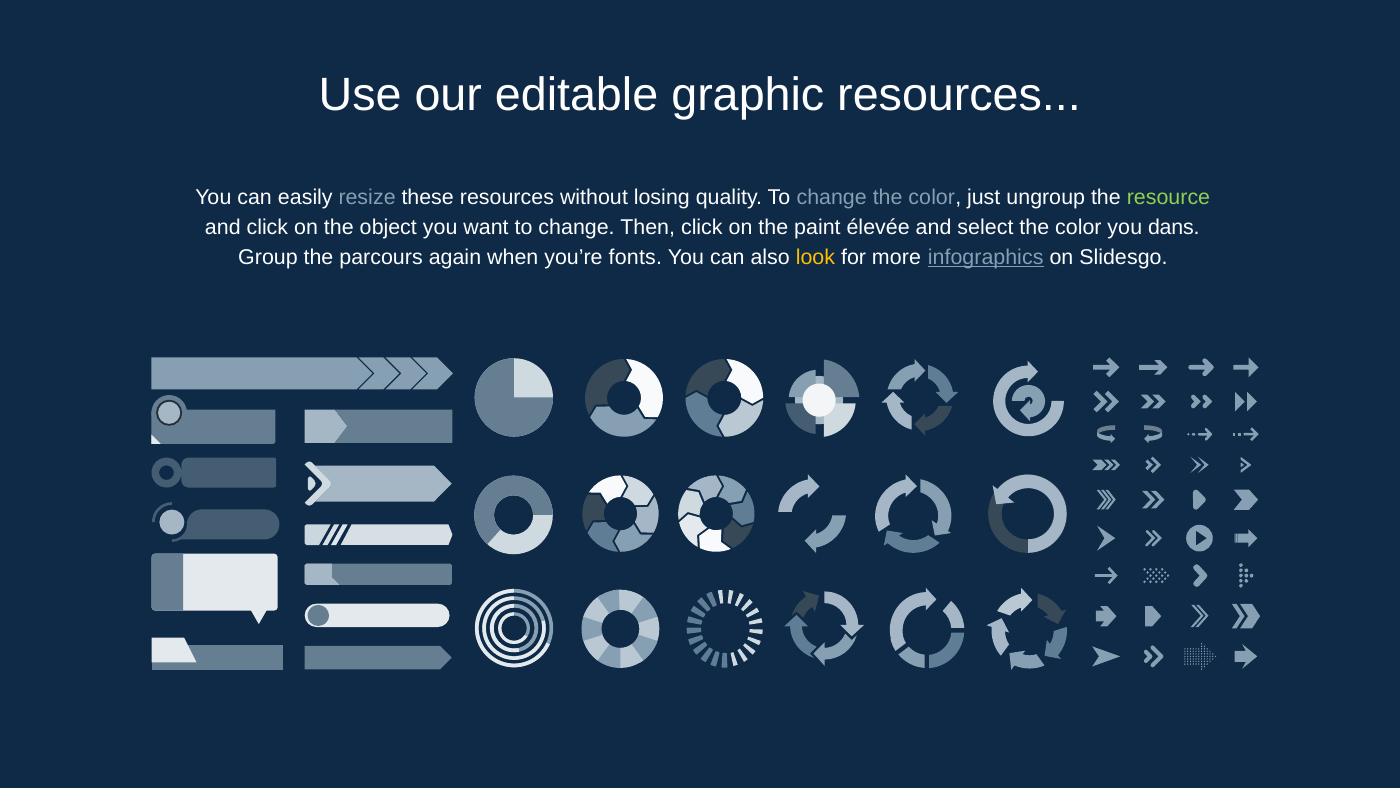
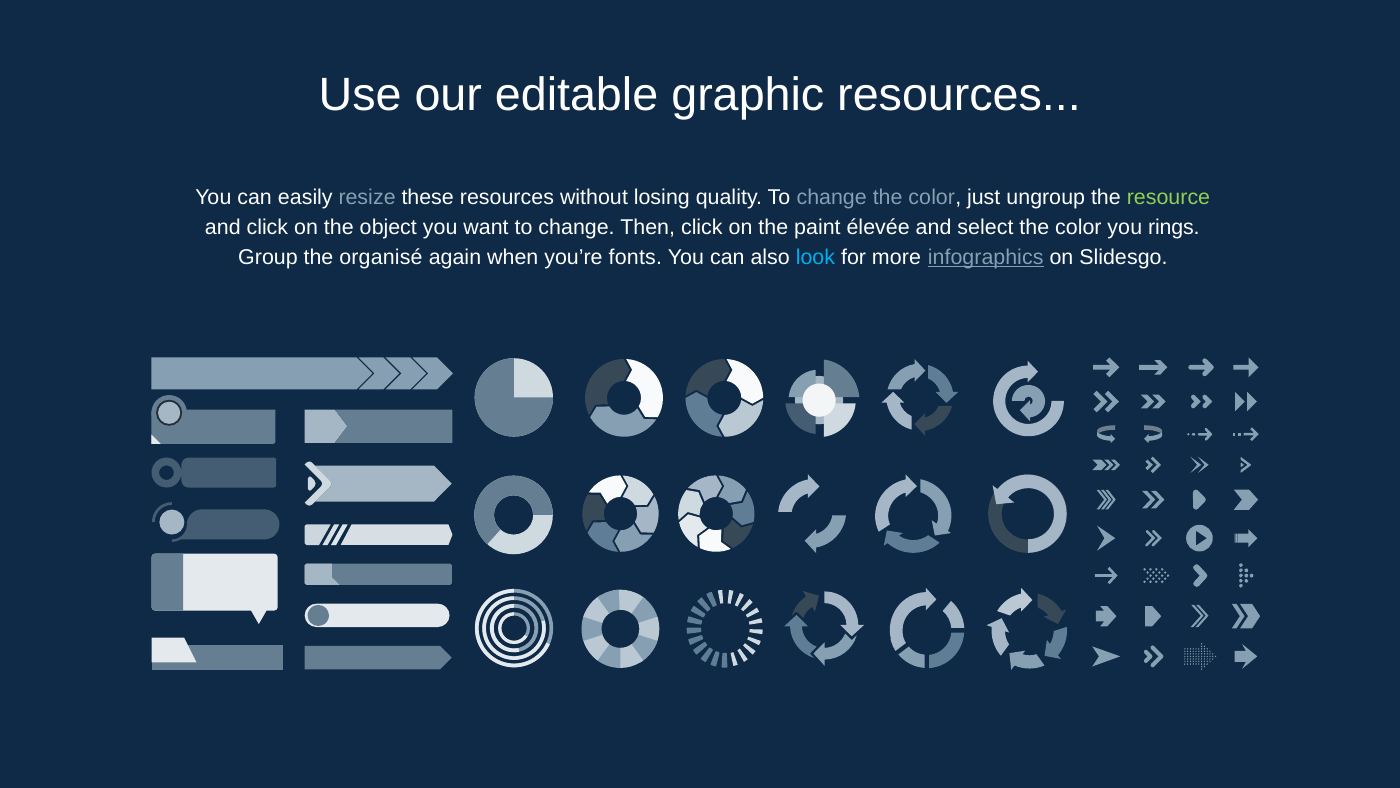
dans: dans -> rings (1174, 227)
parcours: parcours -> organisé (381, 257)
look colour: yellow -> light blue (815, 257)
